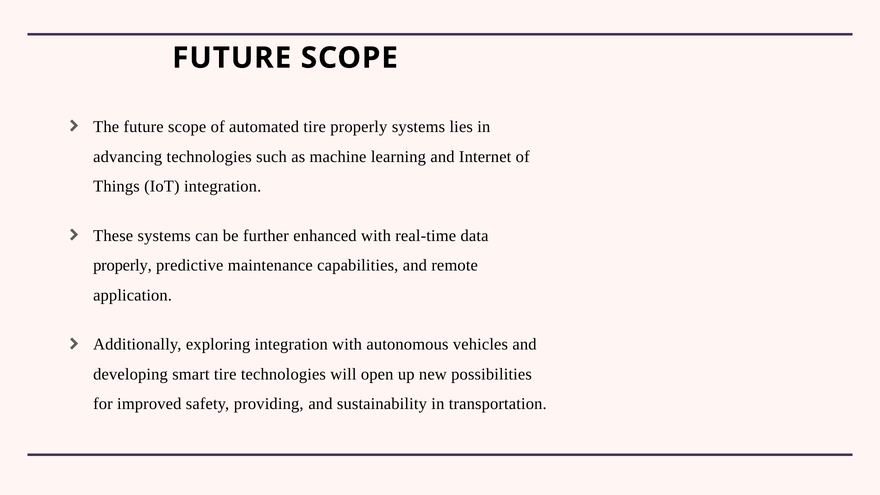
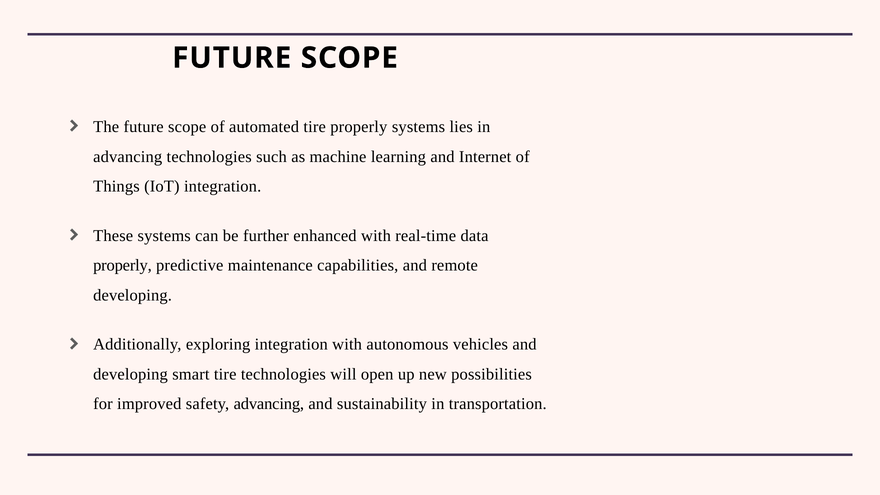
application: application -> developing (133, 295)
safety providing: providing -> advancing (269, 404)
